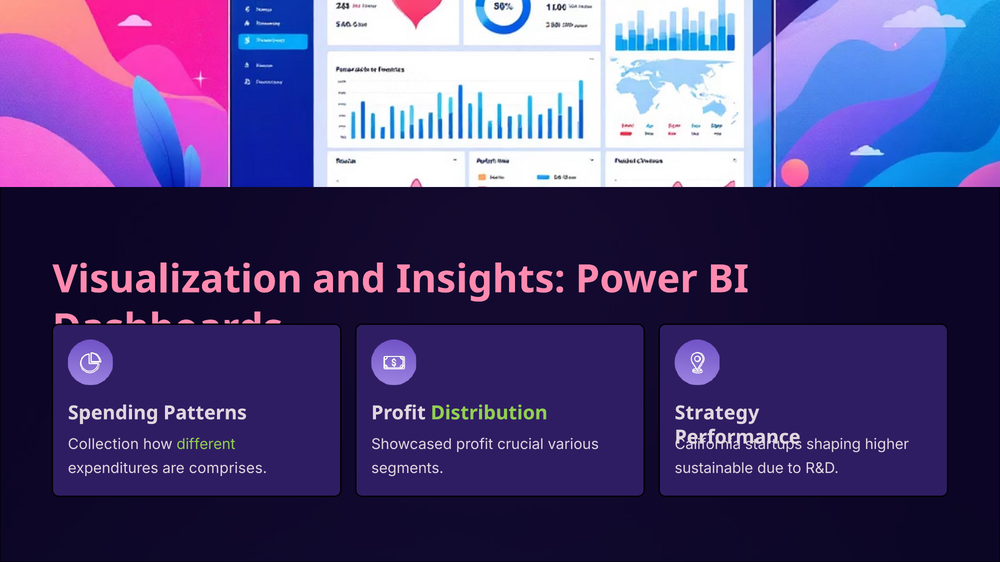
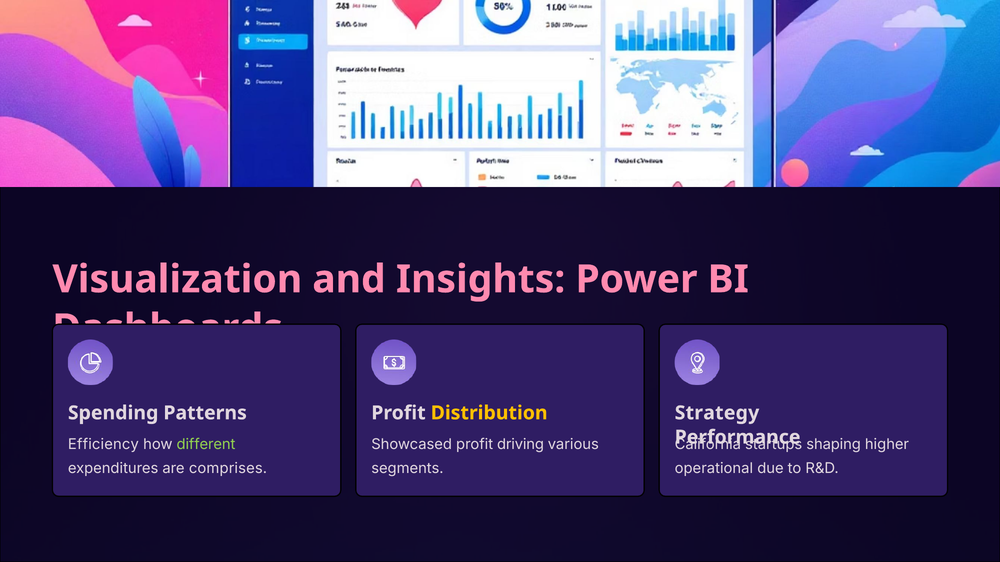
Distribution colour: light green -> yellow (489, 413)
Collection: Collection -> Efficiency (103, 445)
crucial: crucial -> driving (521, 445)
sustainable: sustainable -> operational (714, 469)
